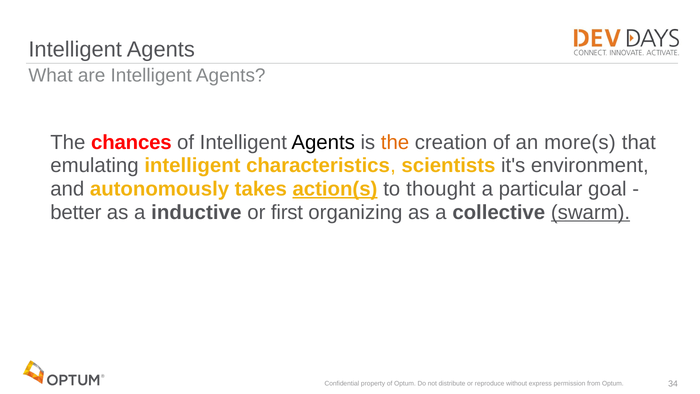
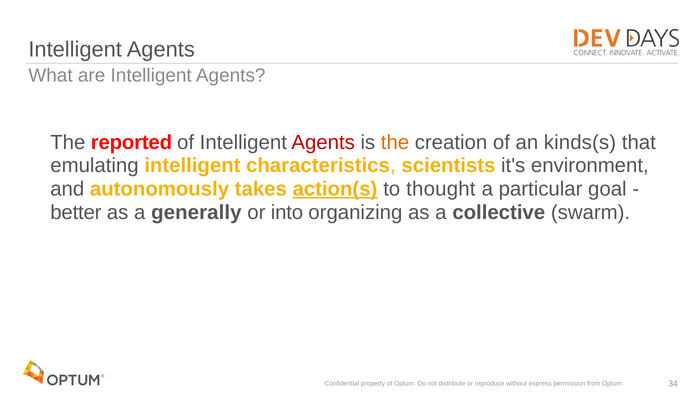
chances: chances -> reported (131, 142)
Agents colour: black -> red (323, 142)
more(s: more(s -> kinds(s (580, 142)
inductive: inductive -> generally (196, 212)
first: first -> into (287, 212)
swarm underline: present -> none (591, 212)
